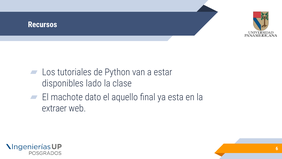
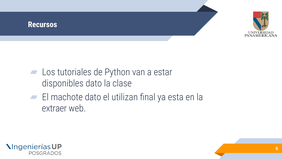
disponibles lado: lado -> dato (94, 83)
aquello: aquello -> utilizan (125, 97)
